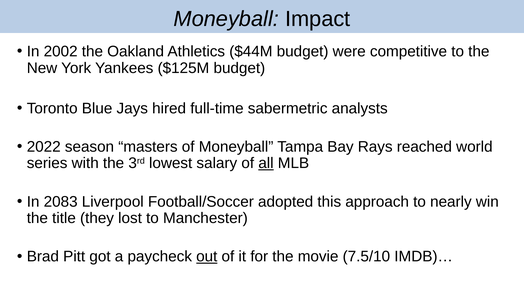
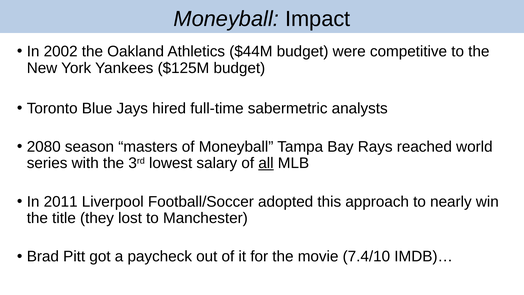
2022: 2022 -> 2080 (44, 147)
2083: 2083 -> 2011 (61, 201)
out underline: present -> none (207, 256)
7.5/10: 7.5/10 -> 7.4/10 (366, 256)
